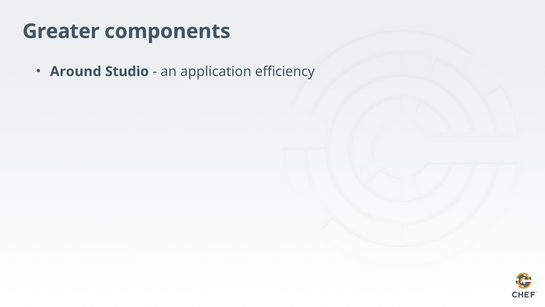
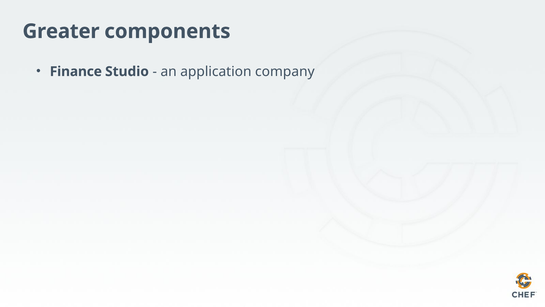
Around: Around -> Finance (76, 71)
efficiency: efficiency -> company (285, 71)
